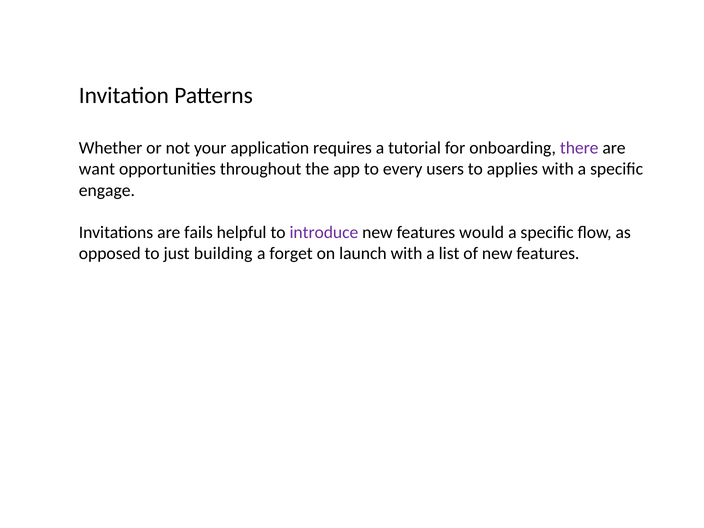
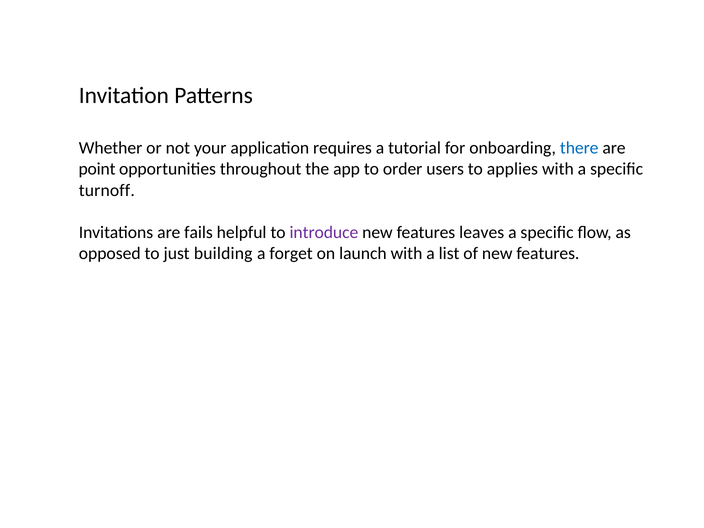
there colour: purple -> blue (579, 148)
want: want -> point (97, 169)
every: every -> order (403, 169)
engage: engage -> turnoff (107, 190)
would: would -> leaves (482, 232)
